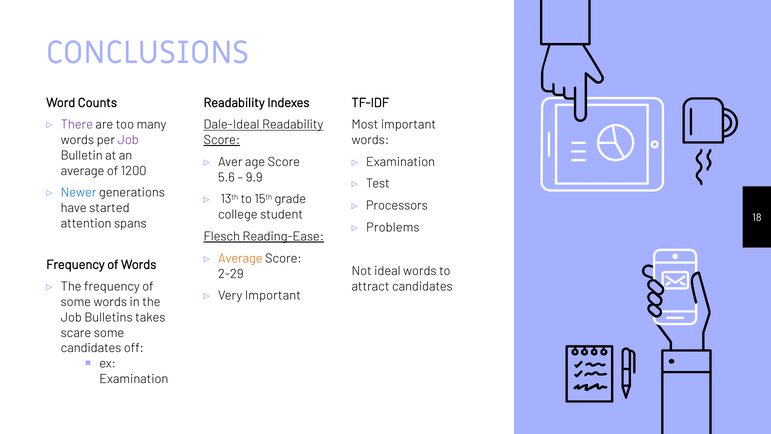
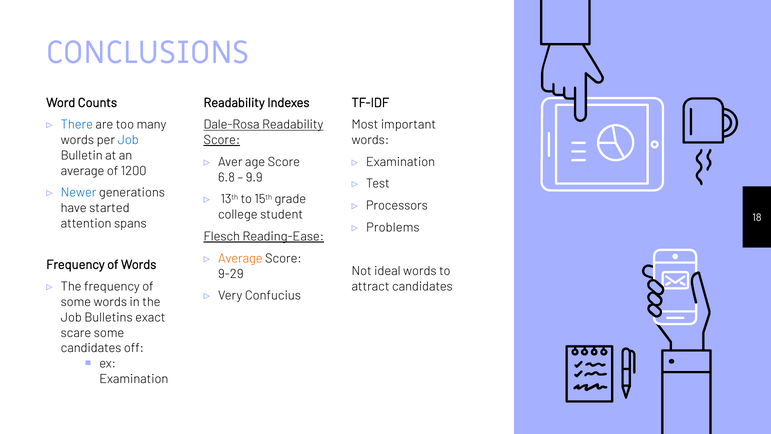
There colour: purple -> blue (77, 124)
Dale-Ideal: Dale-Ideal -> Dale-Rosa (232, 124)
Job colour: purple -> blue (128, 140)
5.6: 5.6 -> 6.8 (226, 177)
2-29: 2-29 -> 9-29 (231, 274)
Very Important: Important -> Confucius (273, 295)
takes: takes -> exact (150, 317)
